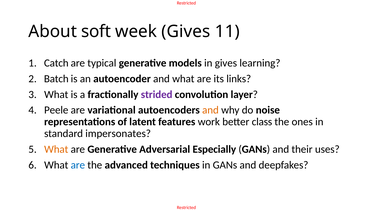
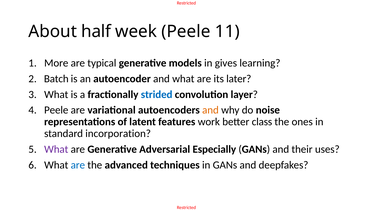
soft: soft -> half (96, 31)
week Gives: Gives -> Peele (186, 31)
Catch: Catch -> More (56, 63)
links: links -> later (239, 79)
strided colour: purple -> blue (157, 94)
impersonates: impersonates -> incorporation (118, 133)
What colour: orange -> purple (56, 149)
